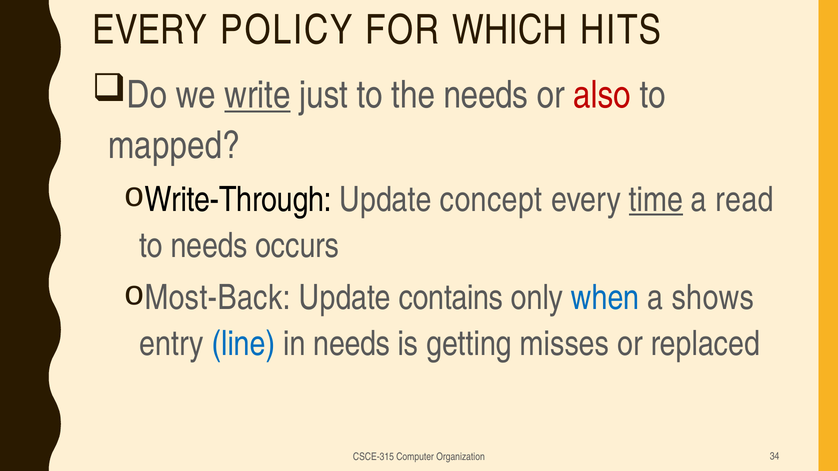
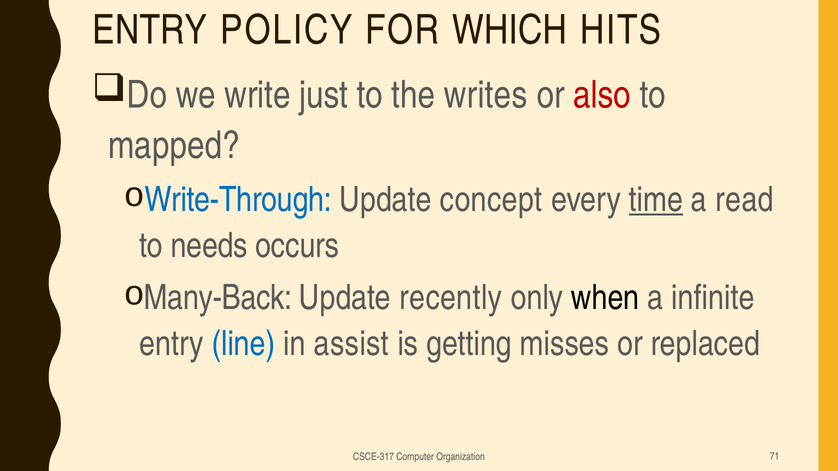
EVERY: EVERY -> ENTRY (150, 30)
write underline: present -> none (257, 95)
the needs: needs -> writes (486, 95)
Write-Through colour: black -> blue (238, 200)
Most-Back: Most-Back -> Many-Back (218, 298)
contains: contains -> recently (451, 298)
when colour: blue -> black (605, 298)
shows: shows -> infinite (713, 298)
in needs: needs -> assist (351, 344)
CSCE-315: CSCE-315 -> CSCE-317 (373, 457)
34: 34 -> 71 (775, 456)
